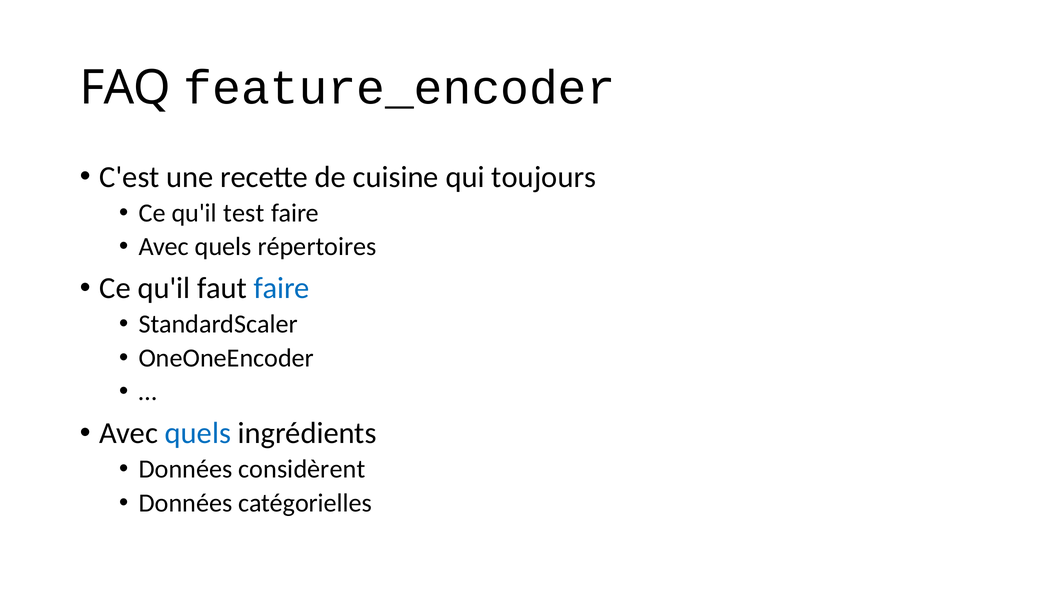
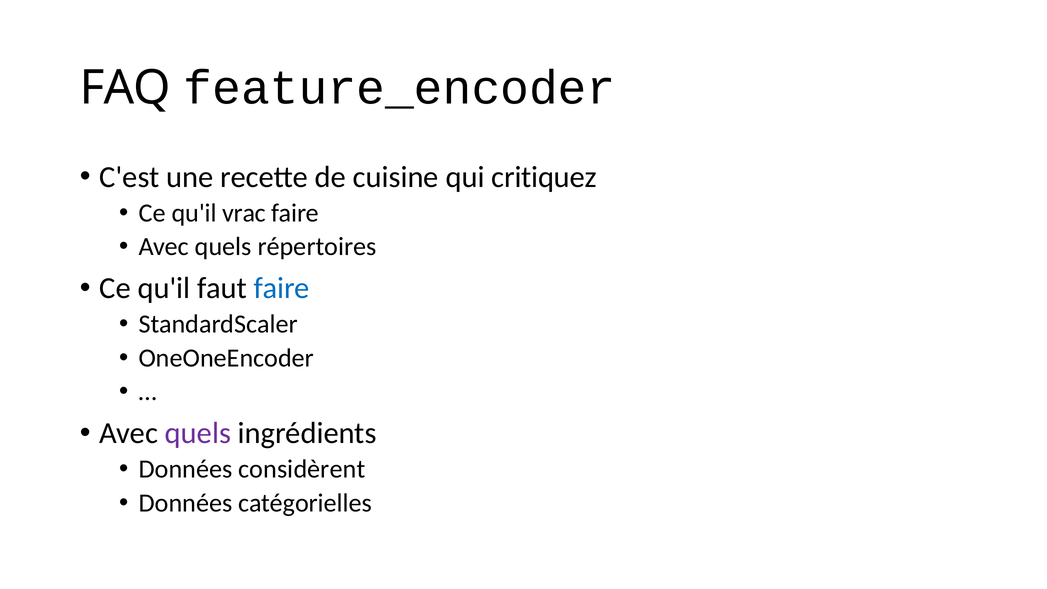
toujours: toujours -> critiquez (544, 177)
test: test -> vrac (244, 213)
quels colour: blue -> purple (198, 433)
